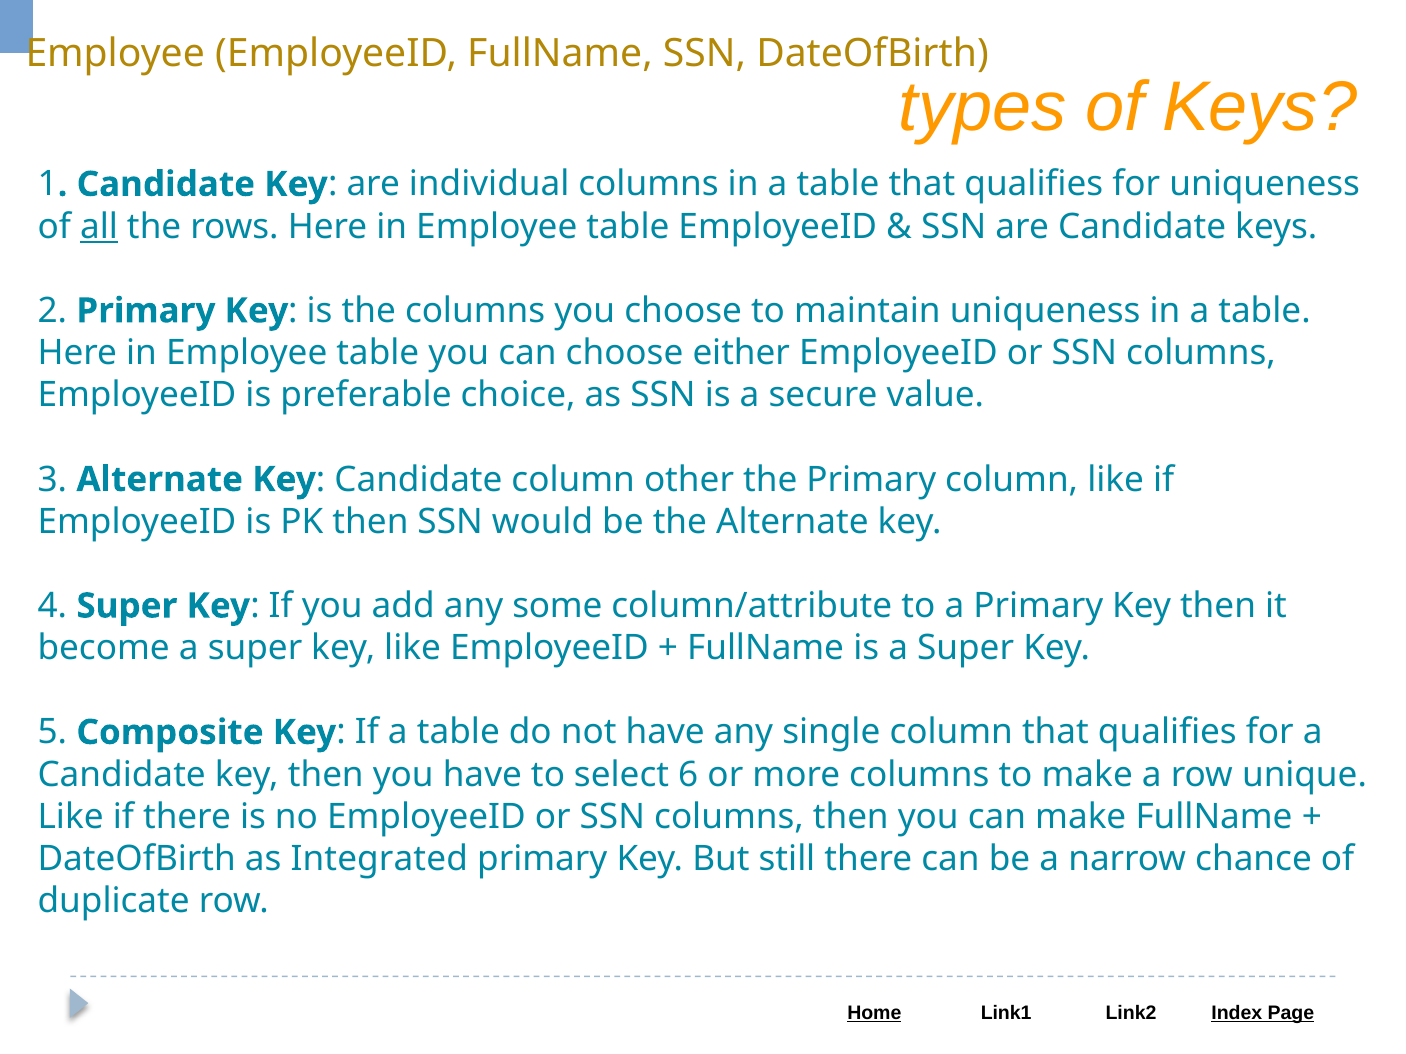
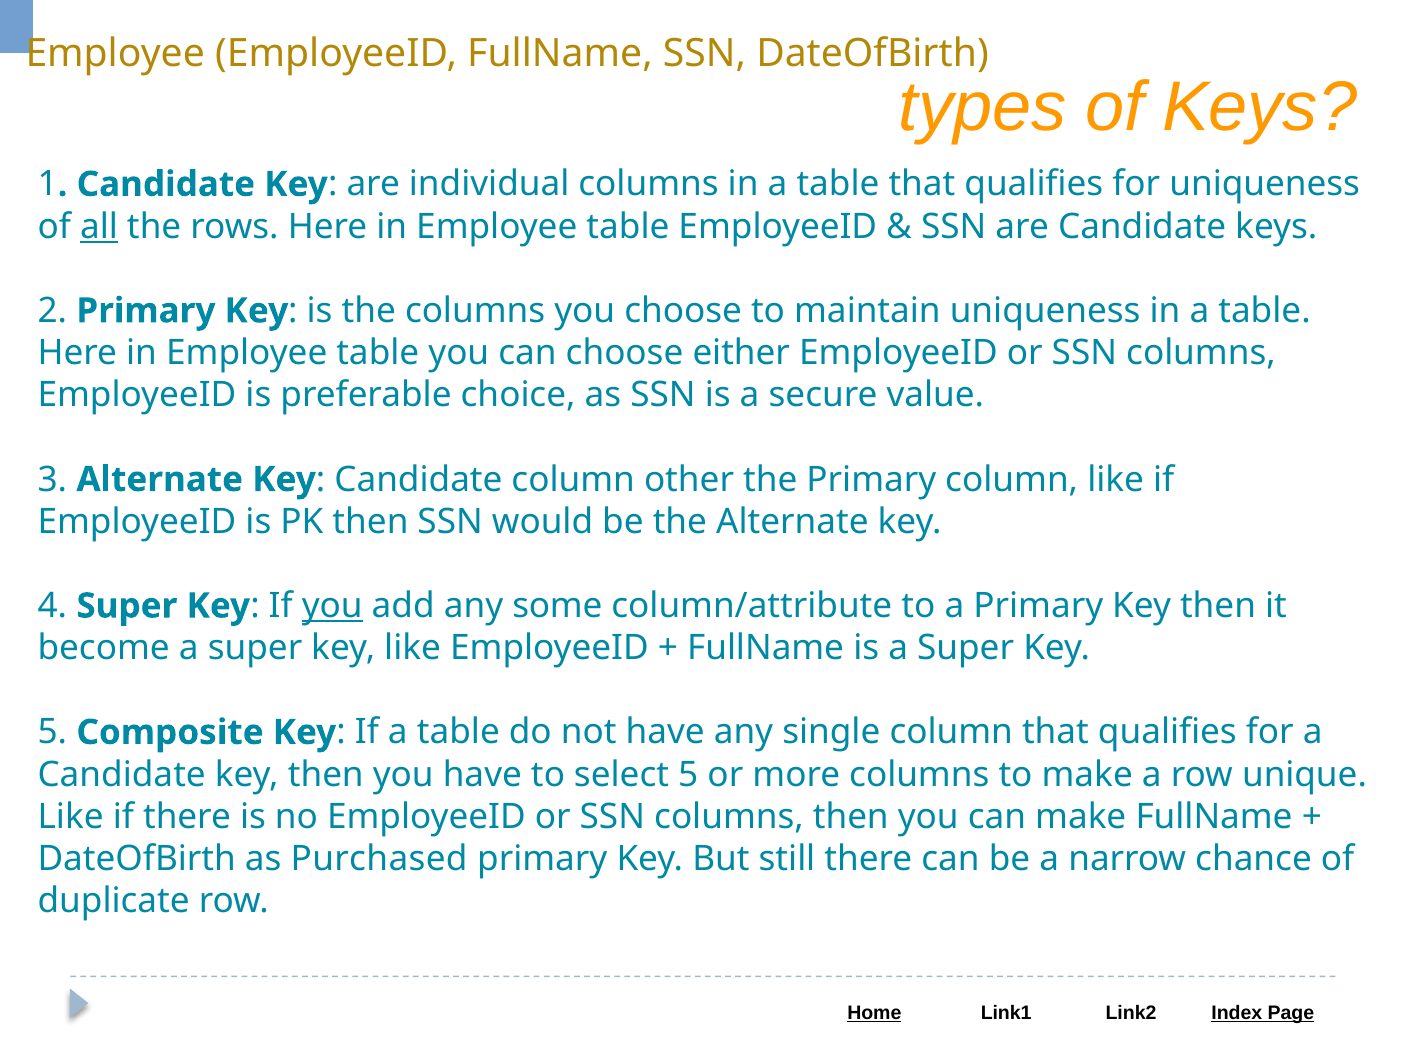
you underline: none -> present (332, 606)
select 6: 6 -> 5 (688, 775)
Integrated: Integrated -> Purchased (379, 859)
